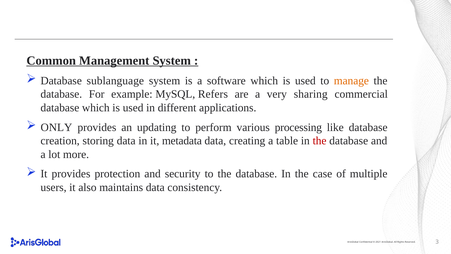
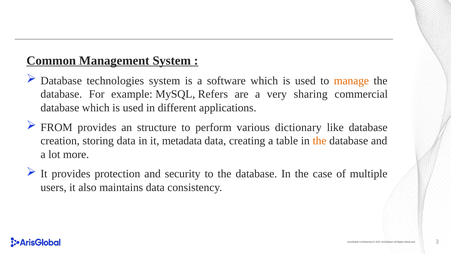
sublanguage: sublanguage -> technologies (115, 81)
ONLY: ONLY -> FROM (57, 127)
updating: updating -> structure (157, 127)
processing: processing -> dictionary (298, 127)
the colour: red -> orange (320, 141)
